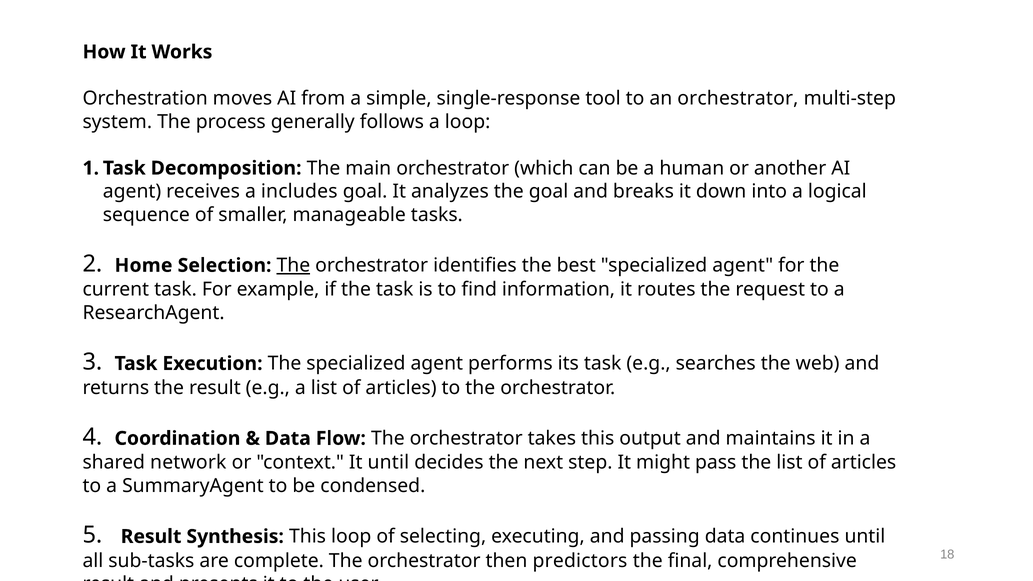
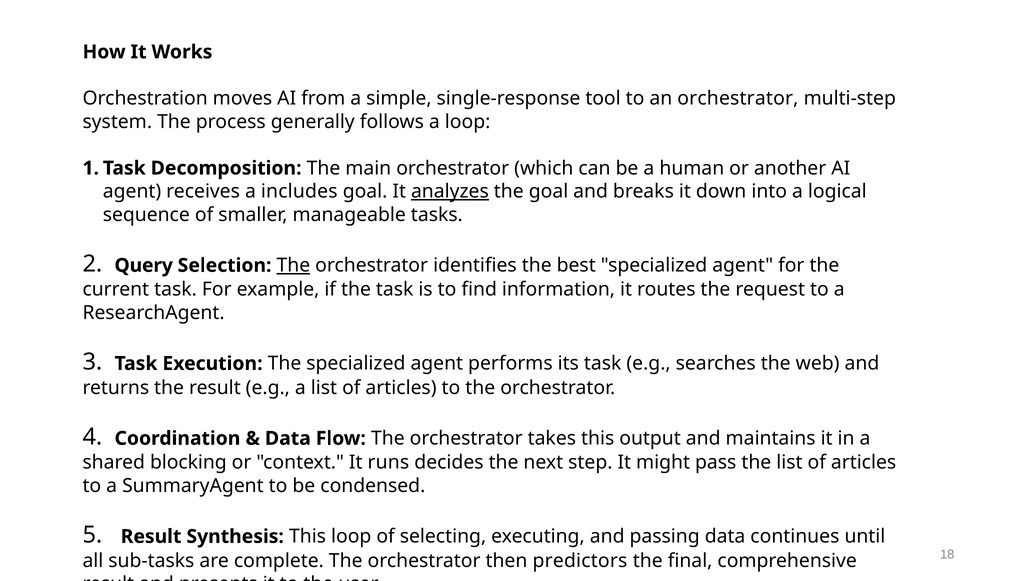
analyzes underline: none -> present (450, 191)
Home: Home -> Query (144, 265)
network: network -> blocking (188, 463)
It until: until -> runs (388, 463)
